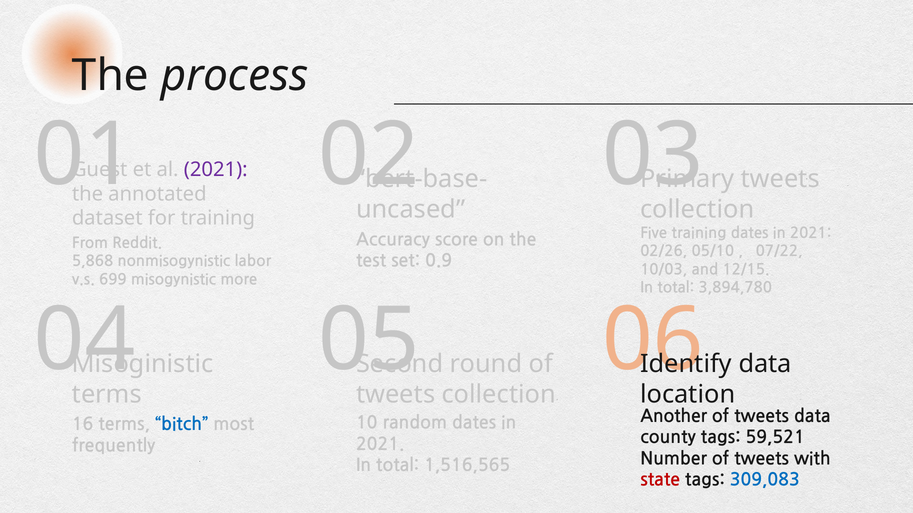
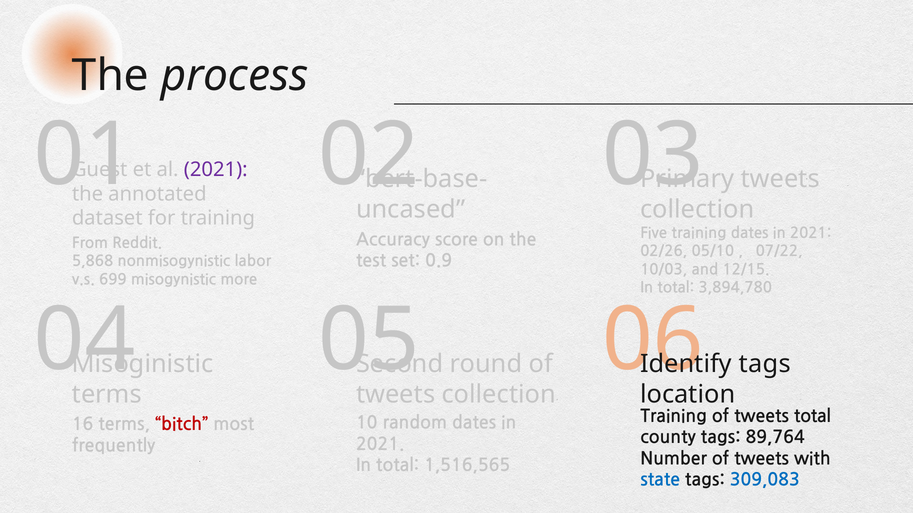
data: data -> tags (765, 364)
Another: Another -> Training (674, 417)
tweets data: data -> total (812, 417)
bitch colour: blue -> red (182, 425)
59,521: 59,521 -> 89,764 (775, 438)
state colour: red -> blue (660, 481)
